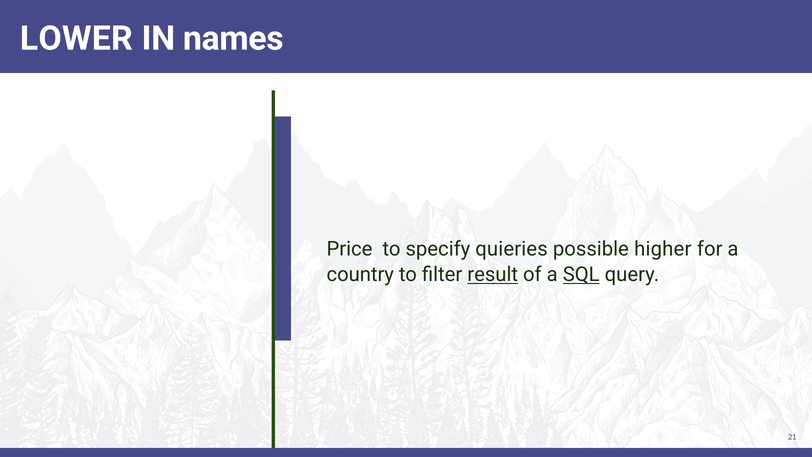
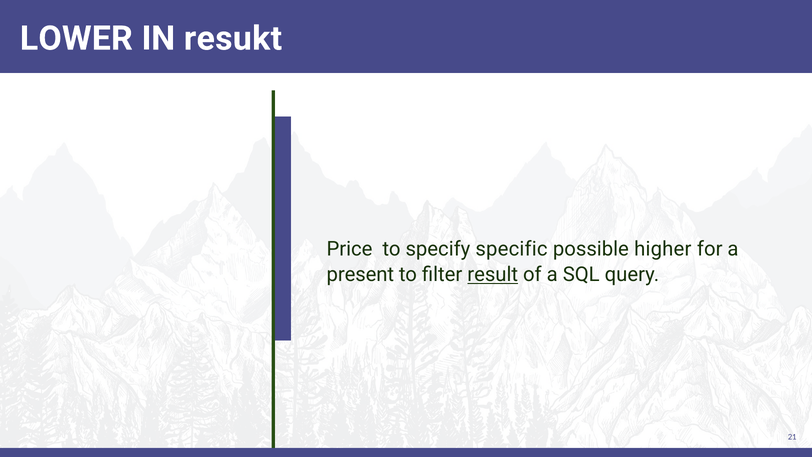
names: names -> resukt (233, 38)
quieries: quieries -> specific (511, 249)
country: country -> present (360, 275)
SQL underline: present -> none (581, 275)
